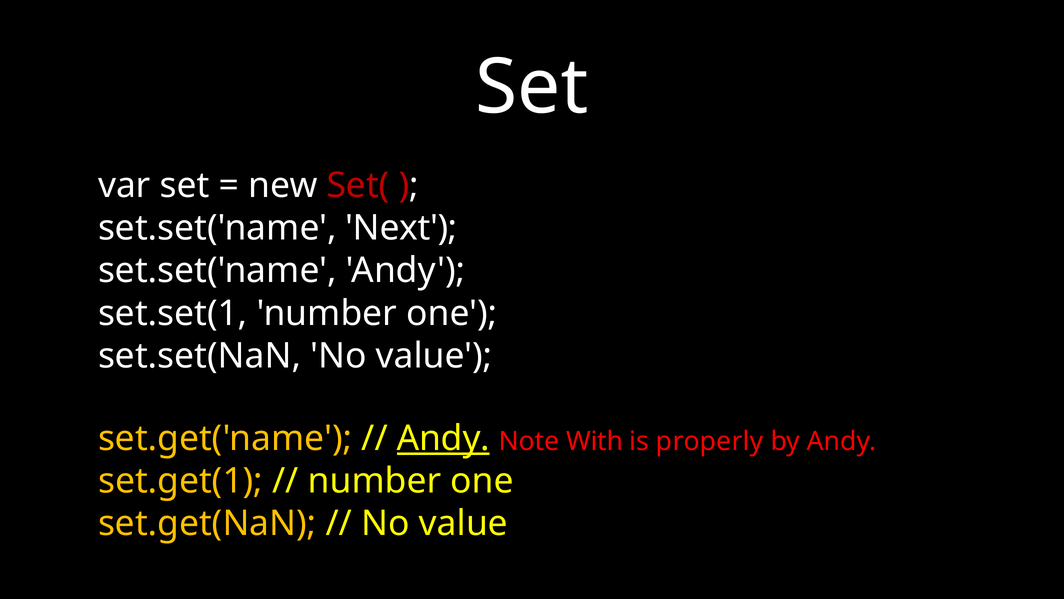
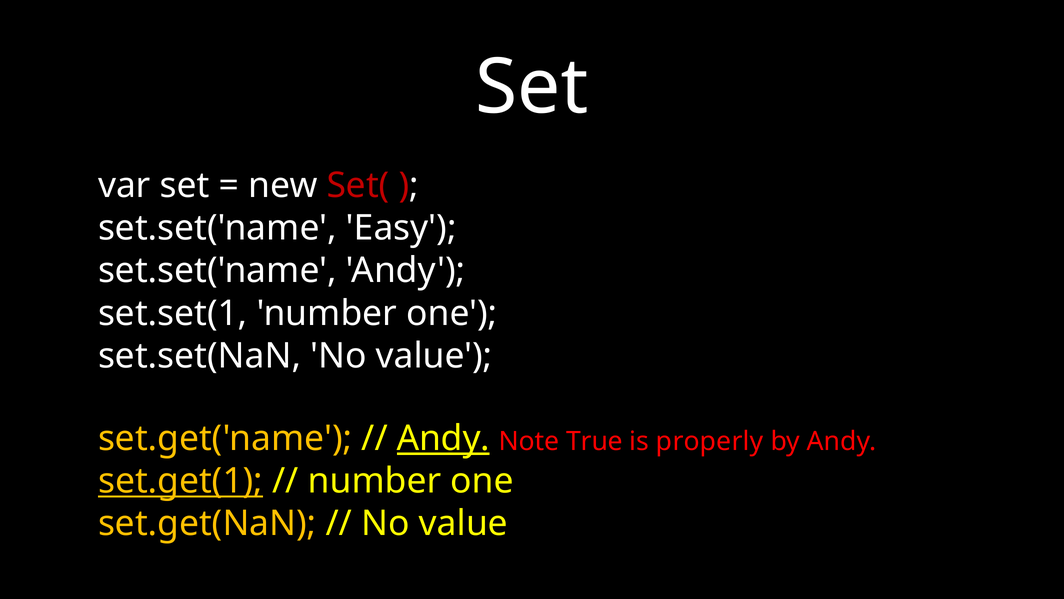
Next: Next -> Easy (401, 228)
With: With -> True (595, 441)
set.get(1 underline: none -> present (181, 481)
